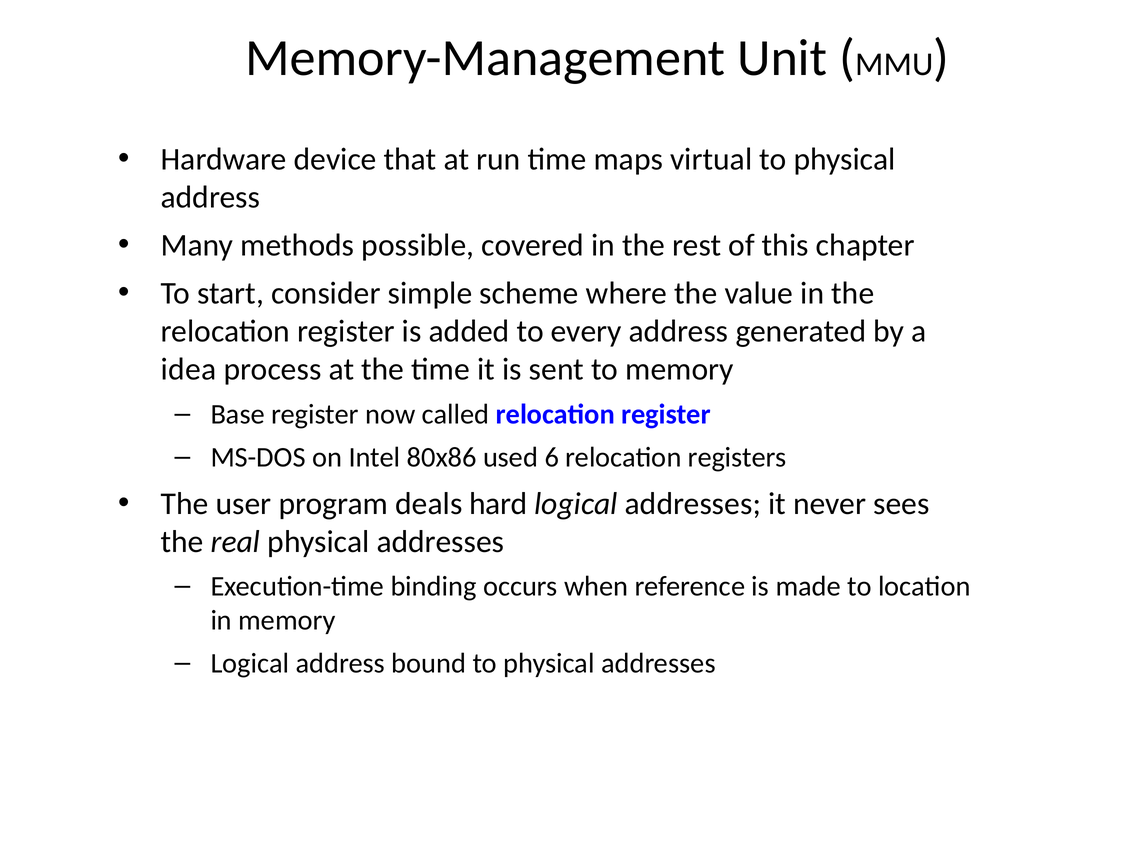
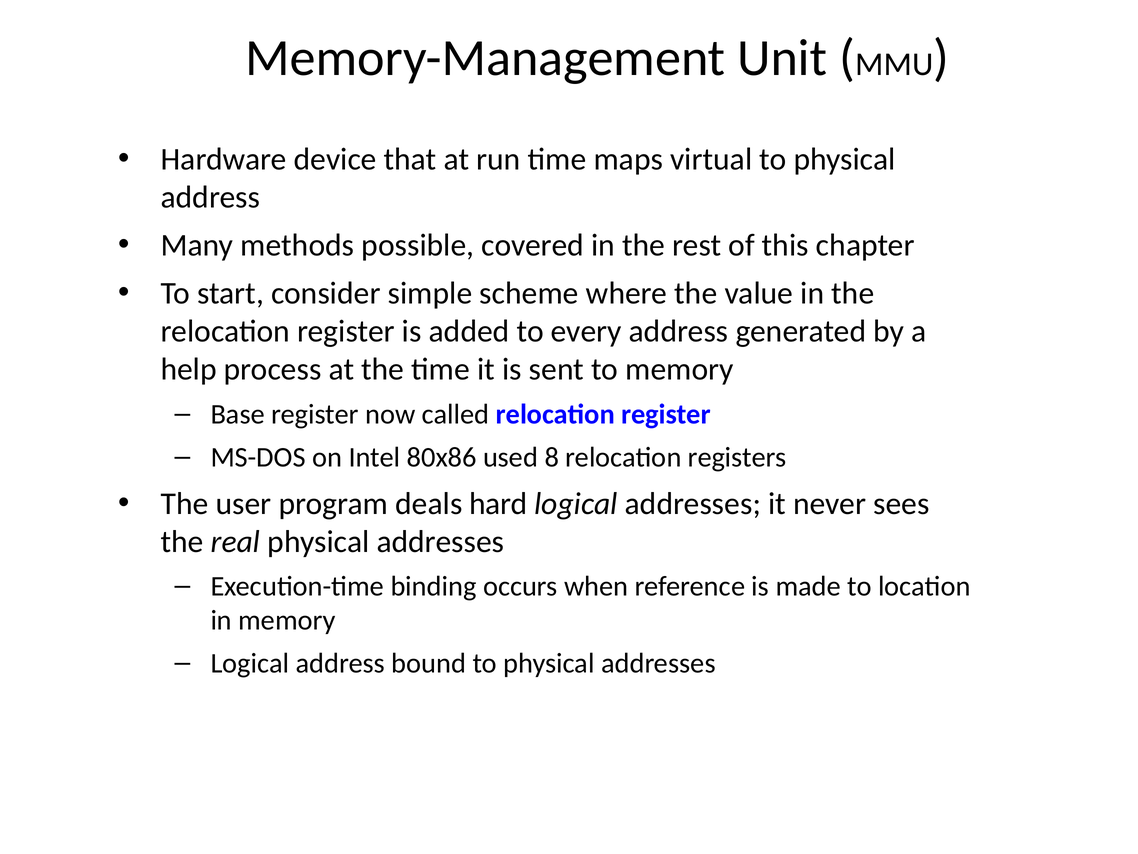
idea: idea -> help (189, 369)
6: 6 -> 8 (552, 457)
